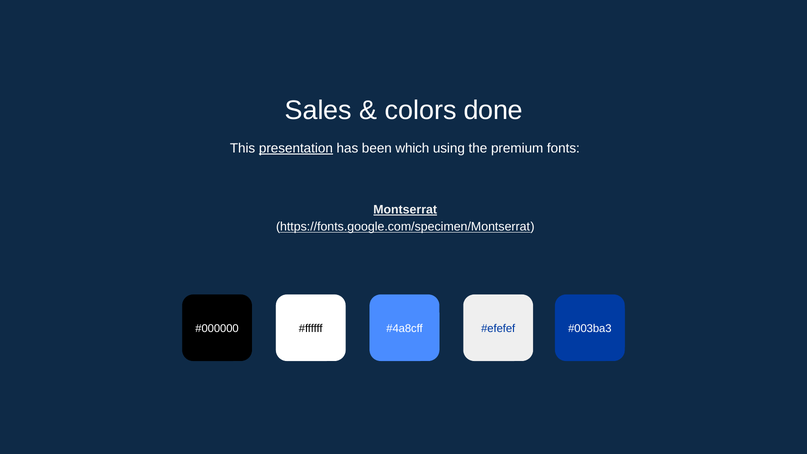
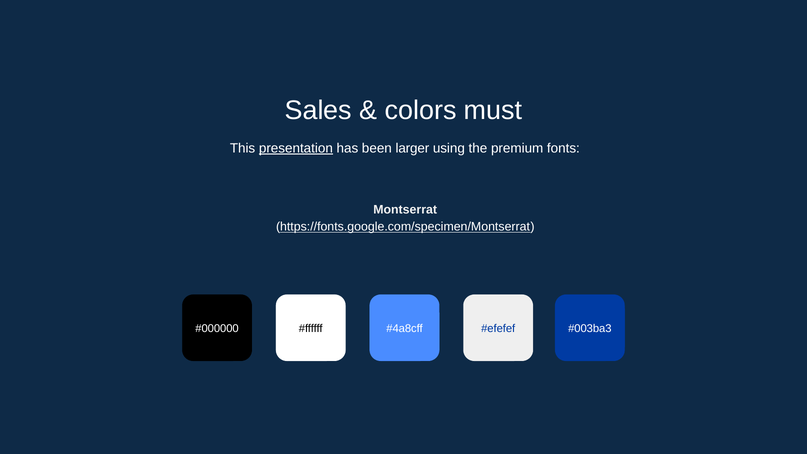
done: done -> must (493, 110)
which: which -> larger (412, 148)
Montserrat underline: present -> none (405, 210)
